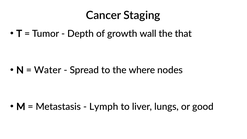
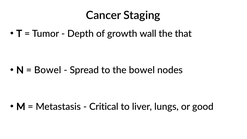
Water: Water -> Bowel (48, 70)
the where: where -> bowel (142, 70)
Lymph: Lymph -> Critical (104, 107)
